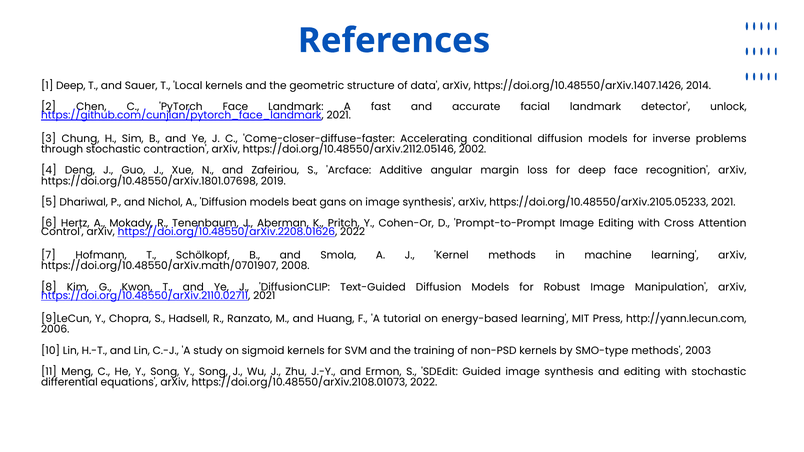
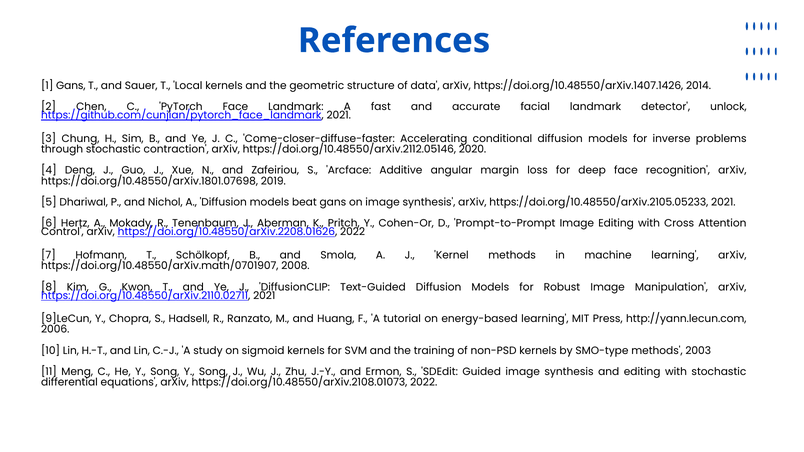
1 Deep: Deep -> Gans (71, 86)
2002: 2002 -> 2020 (472, 149)
